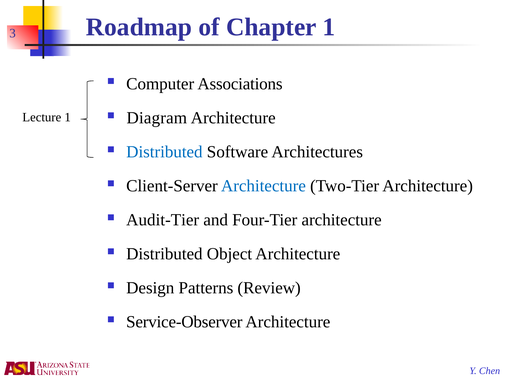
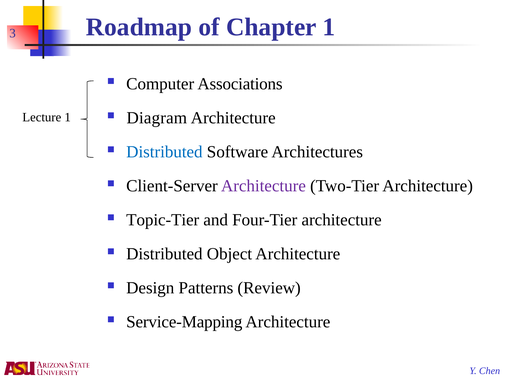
Architecture colour: blue -> purple (263, 186)
Audit-Tier: Audit-Tier -> Topic-Tier (163, 220)
Service-Observer: Service-Observer -> Service-Mapping (184, 322)
